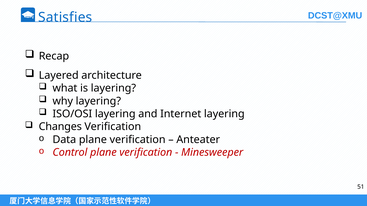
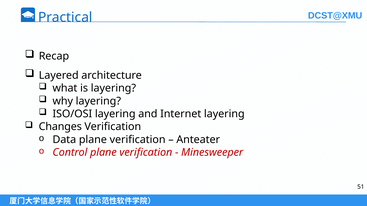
Satisfies: Satisfies -> Practical (65, 17)
